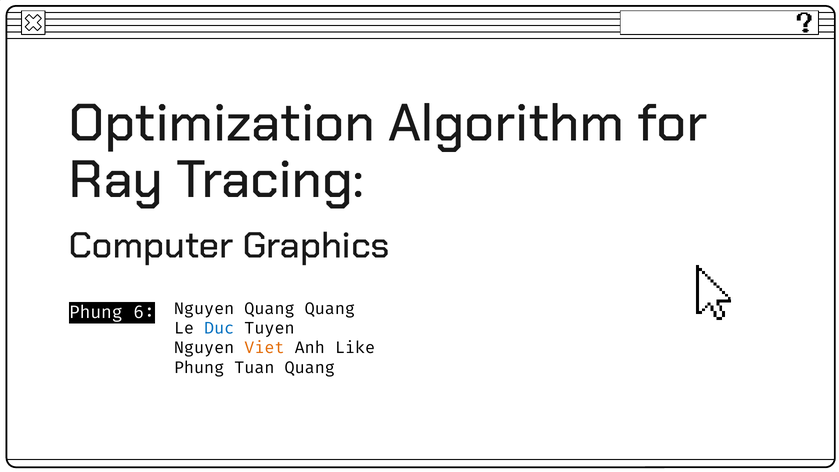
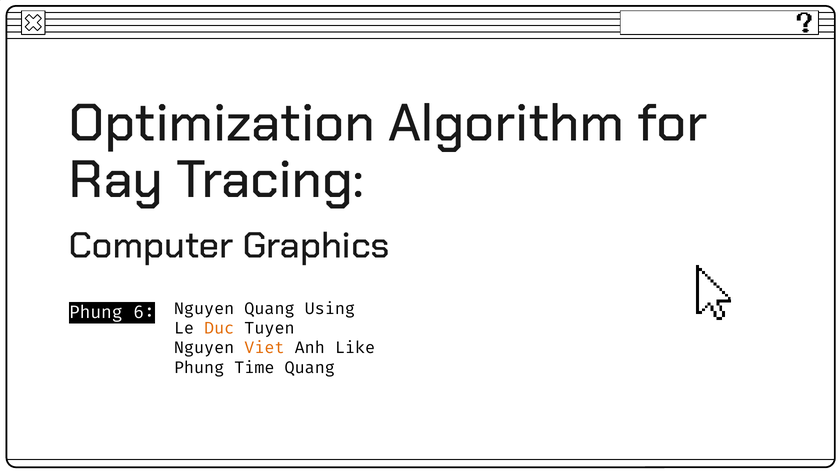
Quang Quang: Quang -> Using (330, 309)
Duc colour: blue -> orange (219, 328)
Tuan: Tuan -> Time (254, 368)
